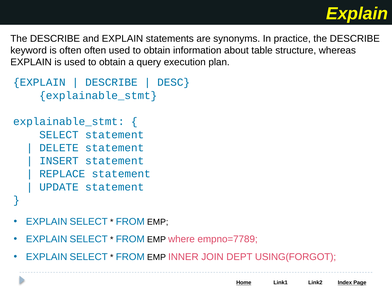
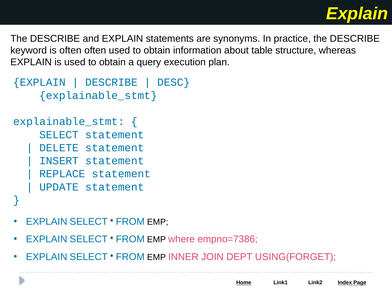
empno=7789: empno=7789 -> empno=7386 (228, 239)
USING(FORGOT: USING(FORGOT -> USING(FORGET (295, 257)
